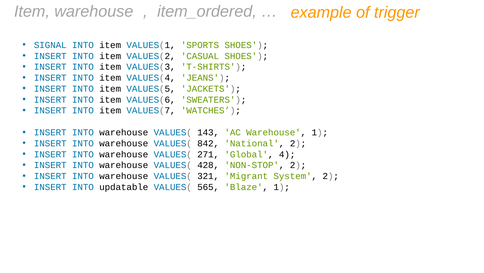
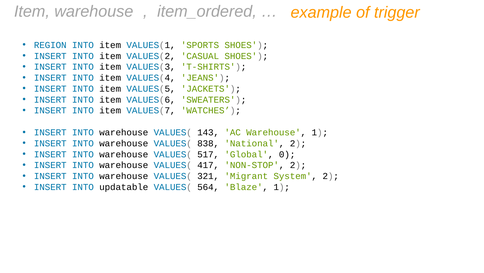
SIGNAL: SIGNAL -> REGION (50, 45)
842: 842 -> 838 (208, 143)
271: 271 -> 517 (208, 154)
4: 4 -> 0 (287, 154)
428: 428 -> 417 (208, 165)
565: 565 -> 564 (208, 187)
